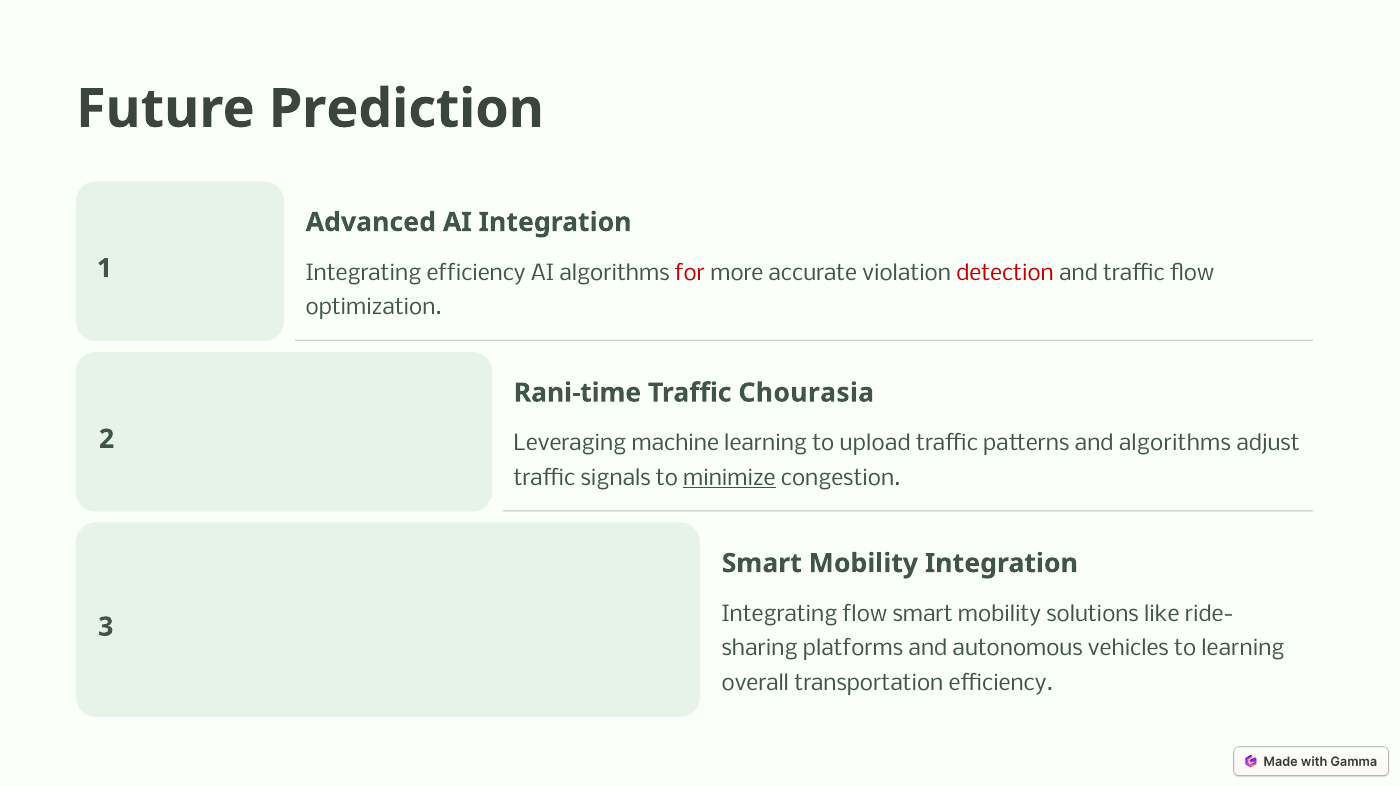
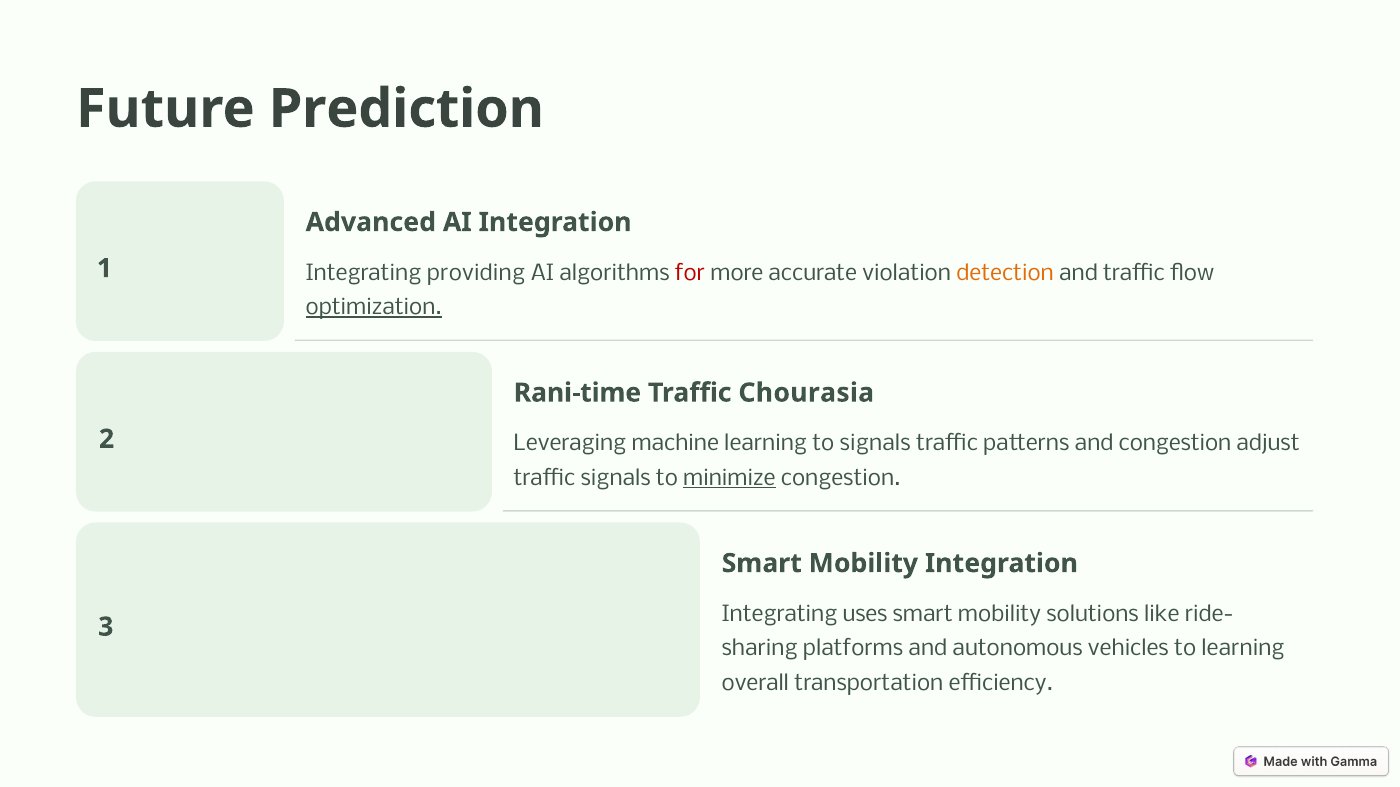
Integrating efficiency: efficiency -> providing (476, 273)
detection colour: red -> orange (1005, 273)
optimization underline: none -> present (374, 308)
to upload: upload -> signals (875, 444)
and algorithms: algorithms -> congestion (1175, 444)
Integrating flow: flow -> uses (865, 615)
